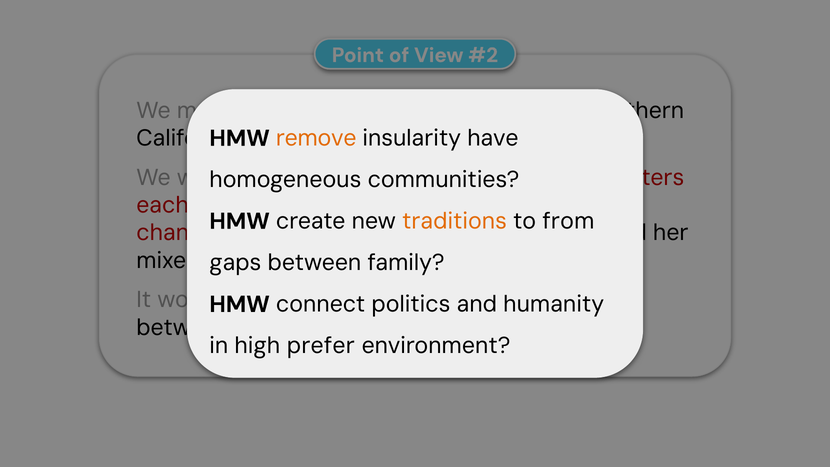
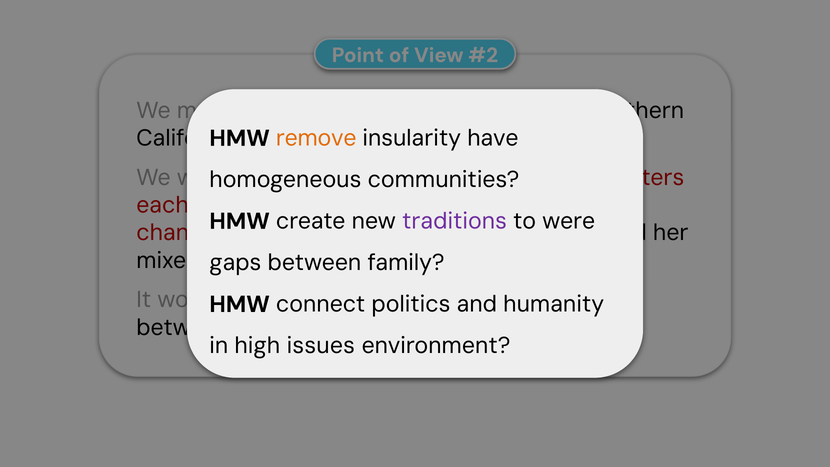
traditions colour: orange -> purple (455, 221)
from: from -> were (569, 221)
prefer: prefer -> issues (321, 346)
